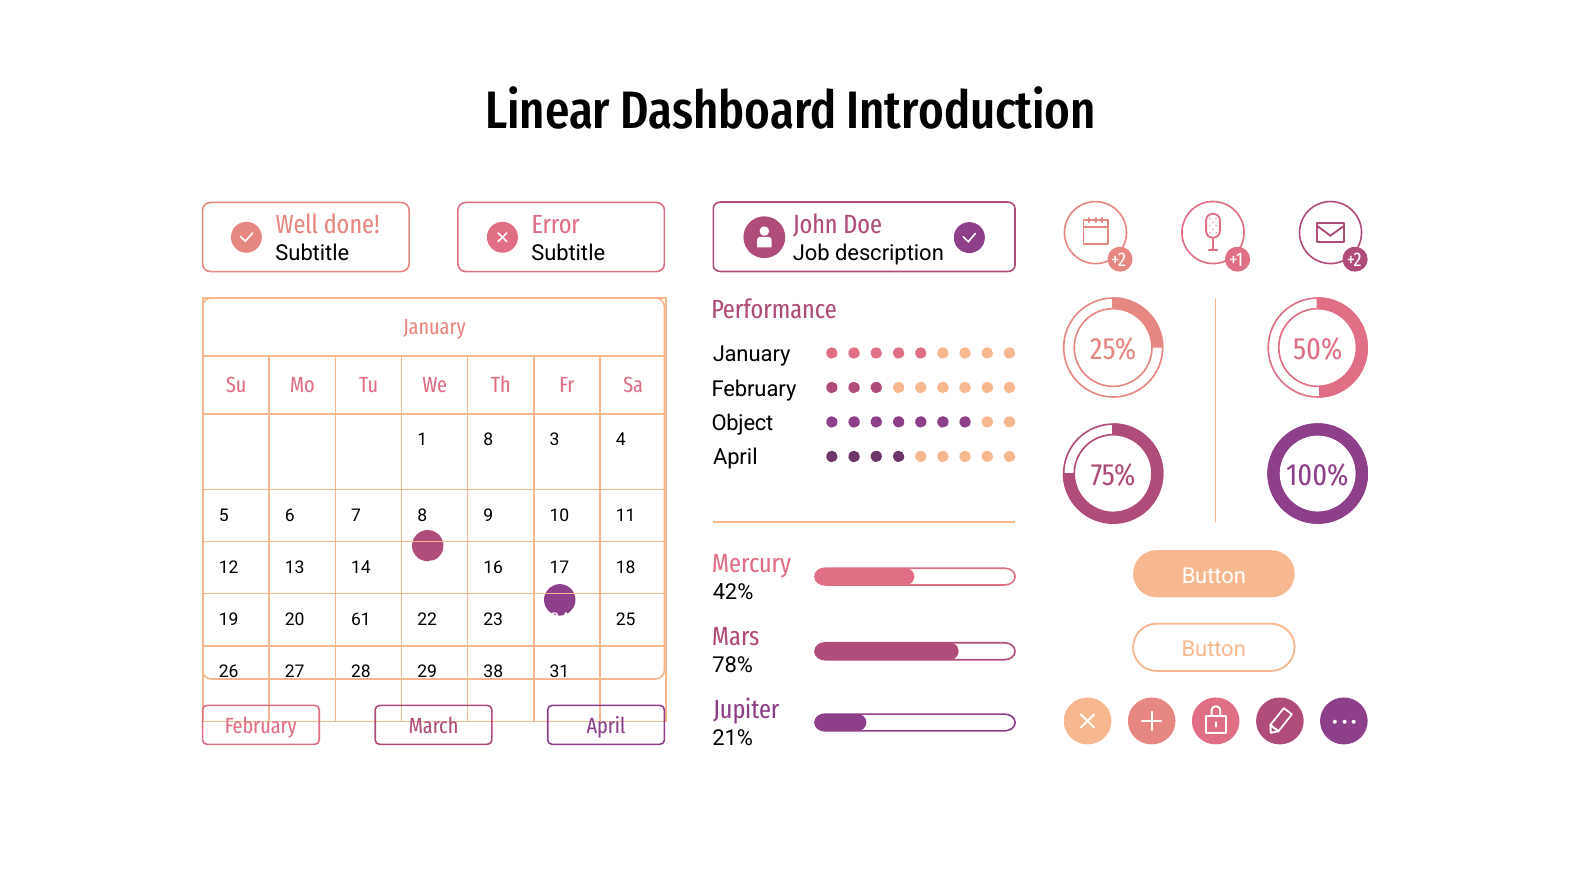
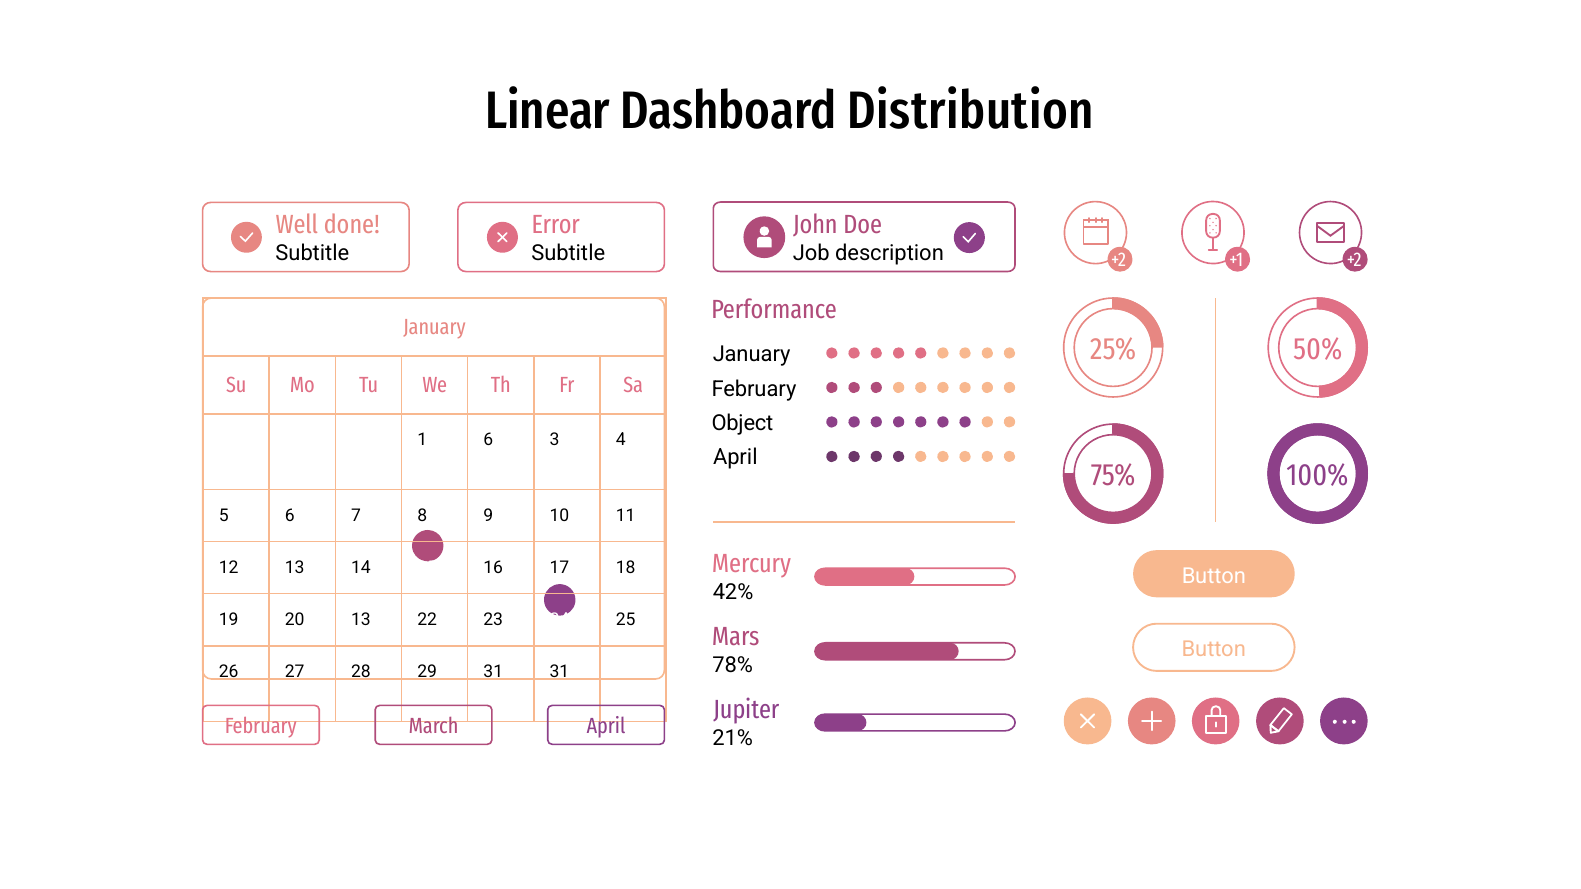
Introduction: Introduction -> Distribution (971, 111)
1 8: 8 -> 6 (488, 440)
20 61: 61 -> 13 (361, 620)
29 38: 38 -> 31 (493, 672)
